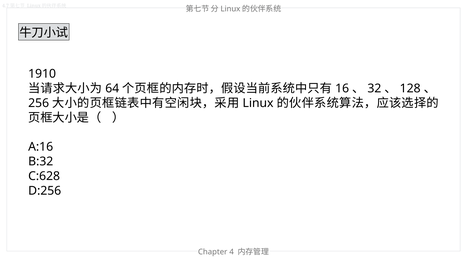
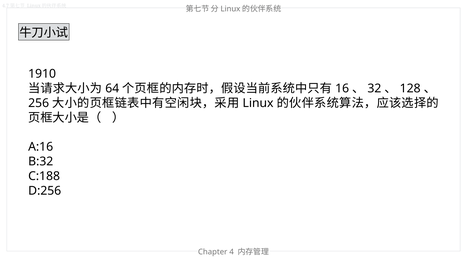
C:628: C:628 -> C:188 (44, 176)
